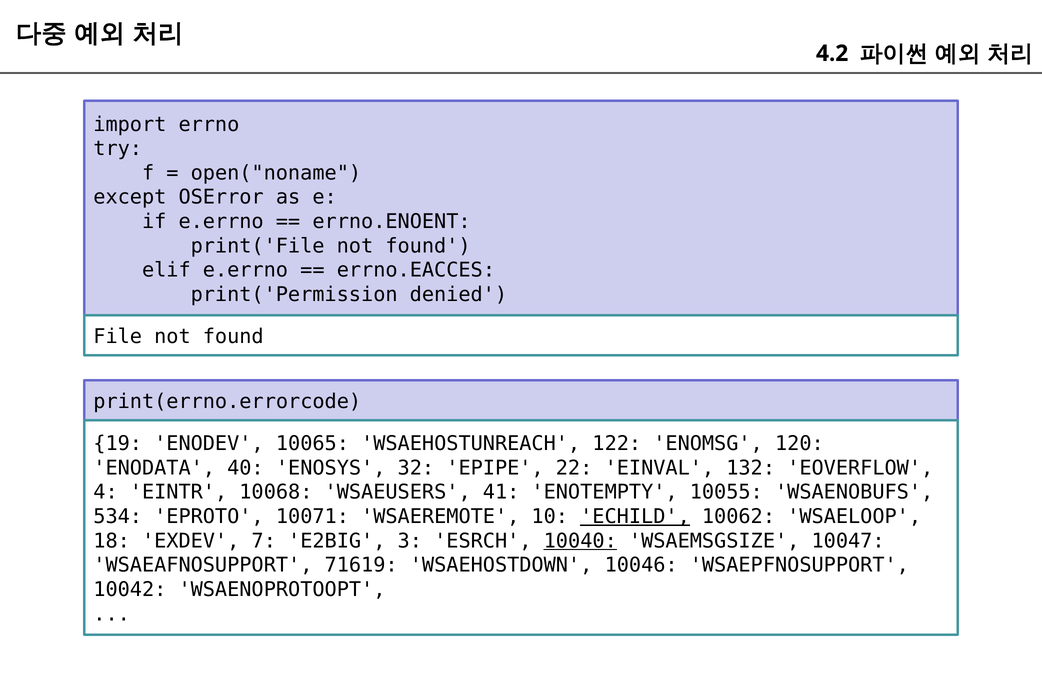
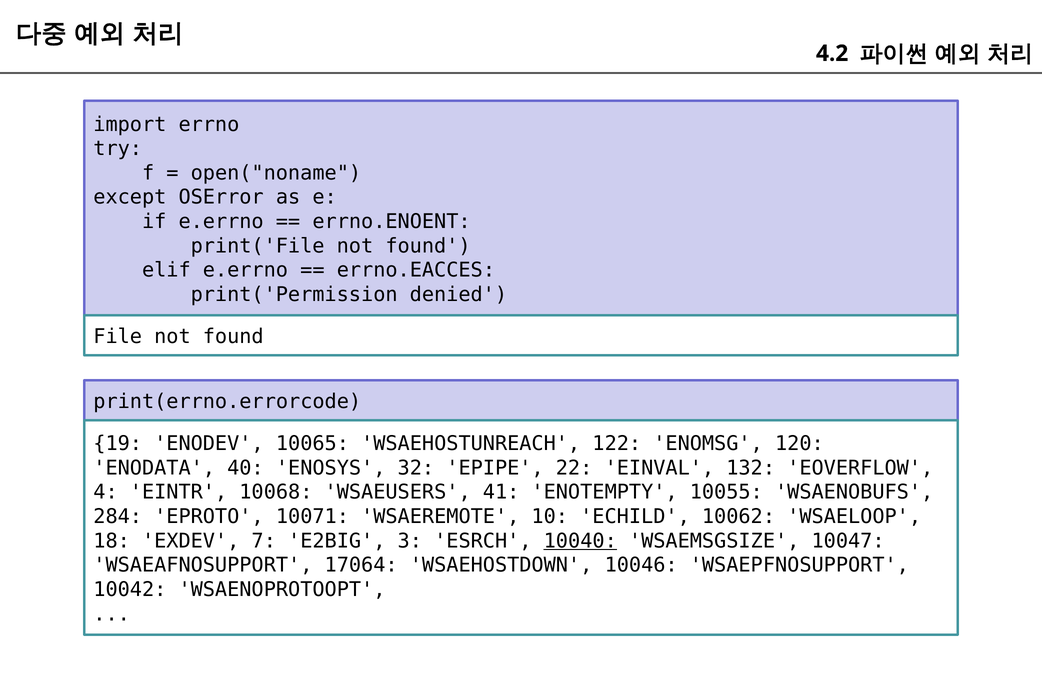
534: 534 -> 284 (118, 517)
ECHILD underline: present -> none (635, 517)
71619: 71619 -> 17064 (361, 566)
